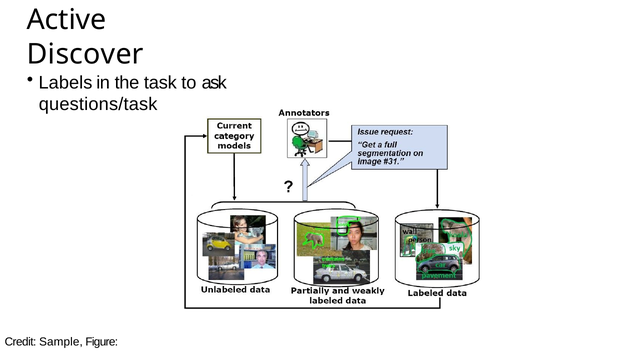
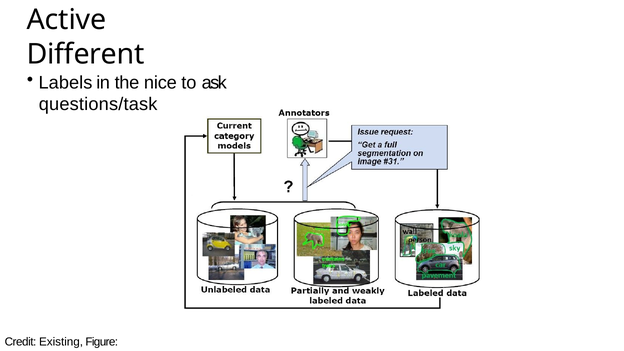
Discover: Discover -> Different (86, 54)
task: task -> nice (160, 83)
Sample: Sample -> Existing (61, 342)
